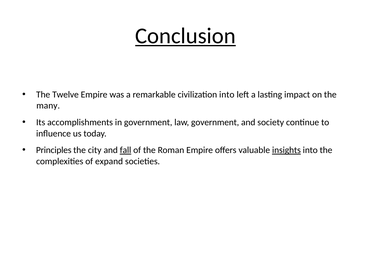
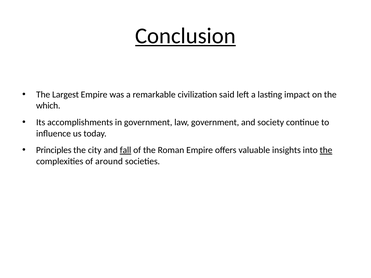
Twelve: Twelve -> Largest (66, 95)
civilization into: into -> said (227, 95)
many: many -> which (48, 106)
insights underline: present -> none (286, 150)
the underline: none -> present (326, 150)
expand: expand -> around (109, 161)
